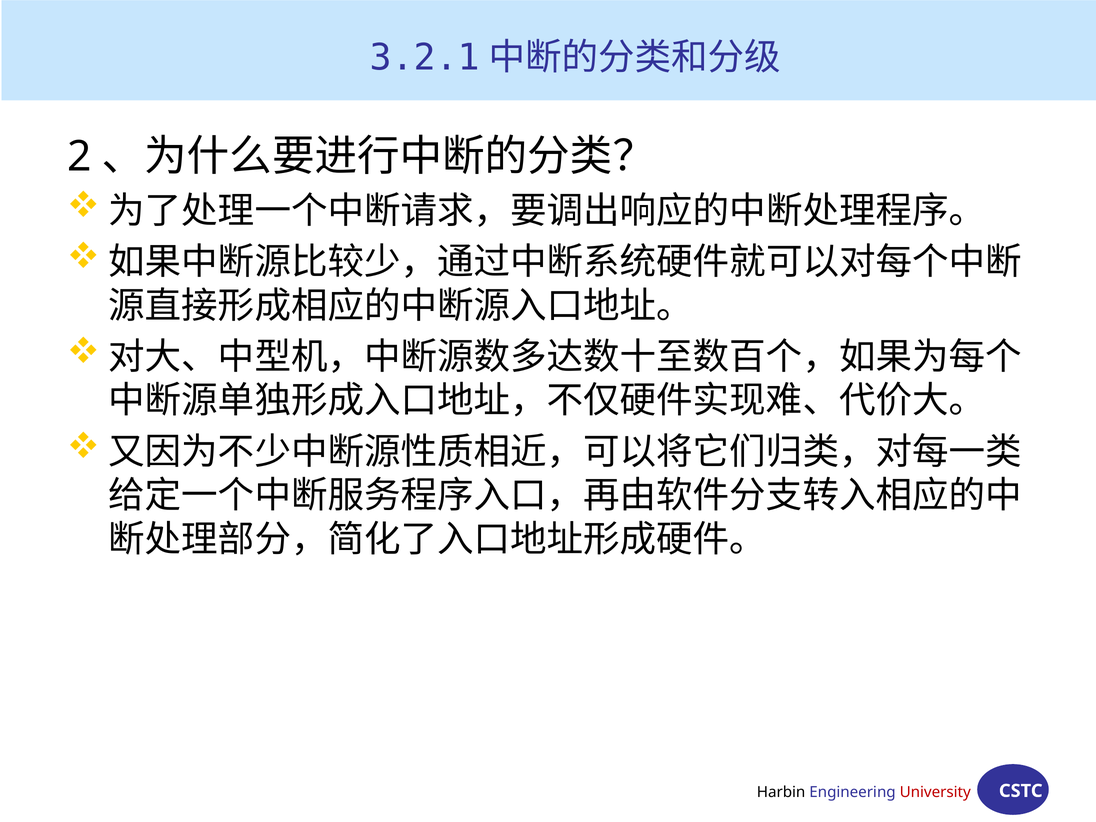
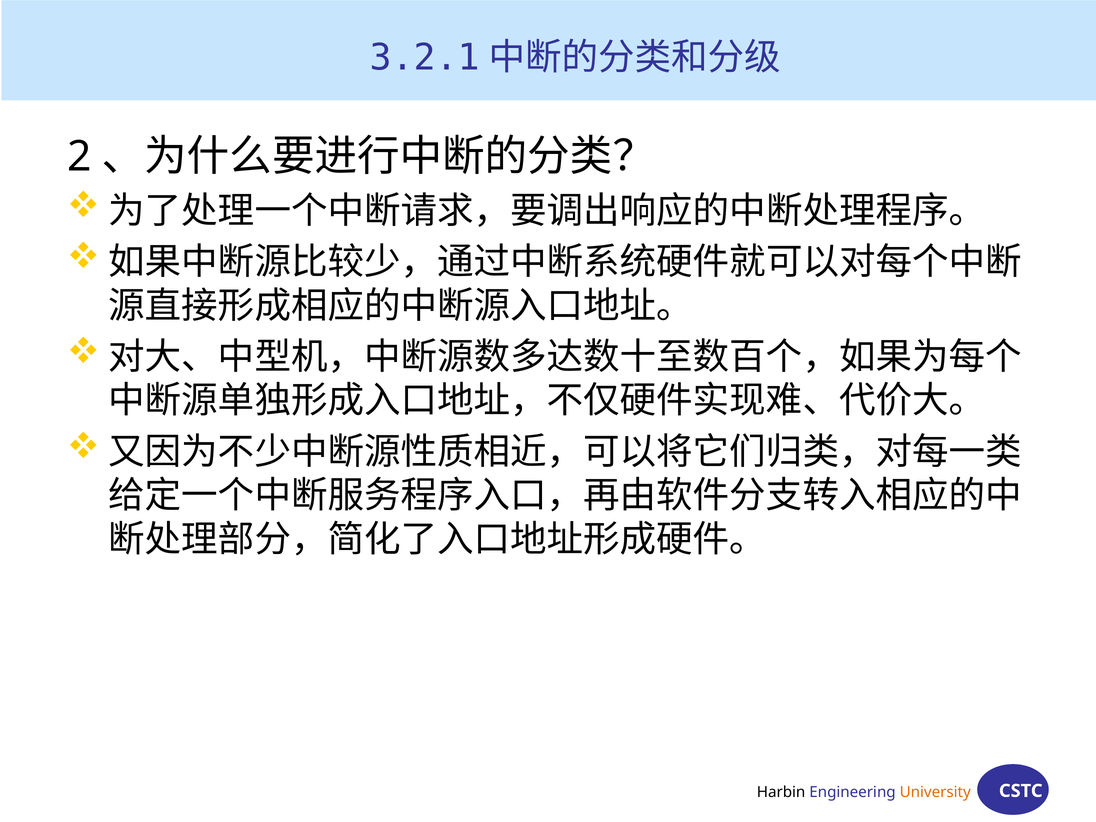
University colour: red -> orange (935, 792)
